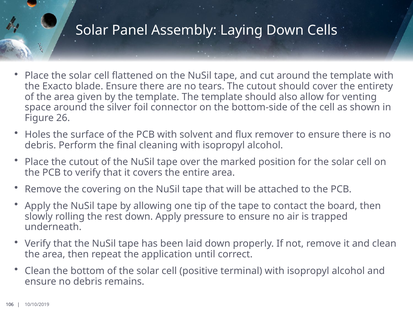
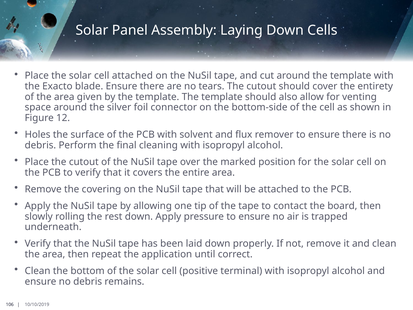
cell flattened: flattened -> attached (132, 76)
26: 26 -> 12 (63, 118)
